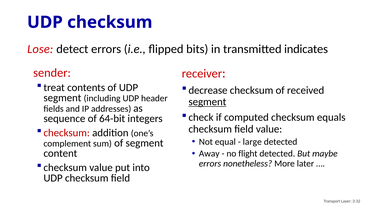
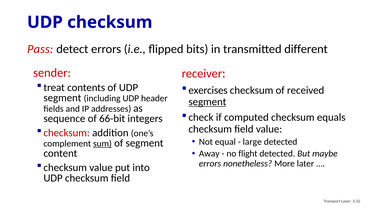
Lose: Lose -> Pass (40, 49)
indicates: indicates -> different (306, 49)
decrease: decrease -> exercises (208, 90)
64-bit: 64-bit -> 66-bit (112, 119)
sum underline: none -> present (102, 144)
